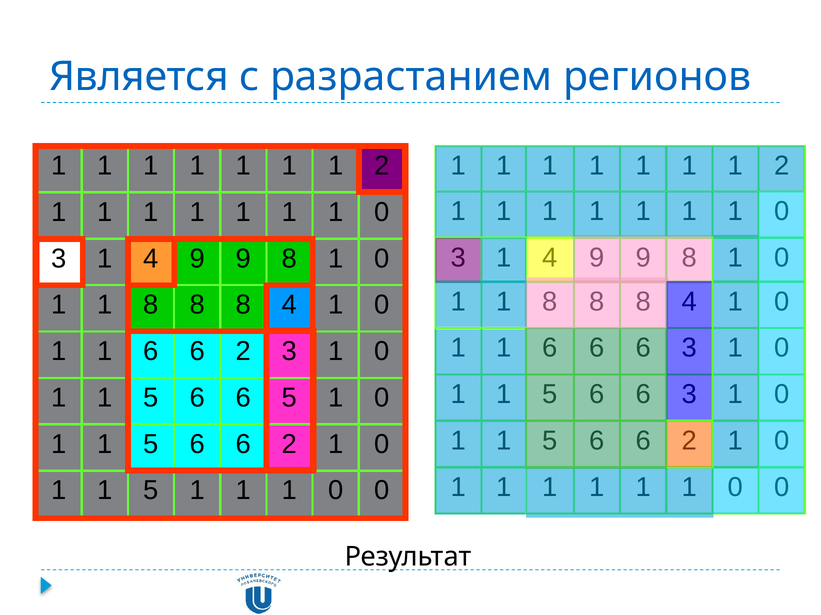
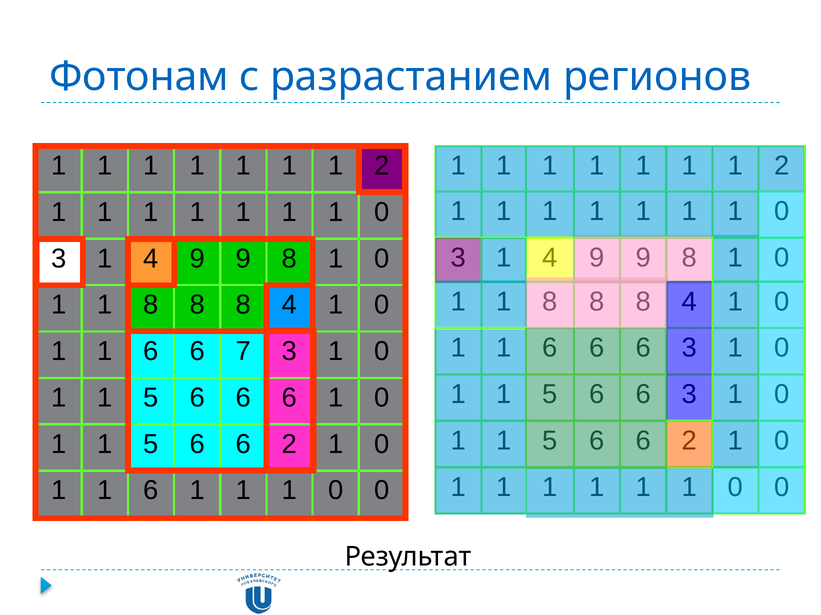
Является: Является -> Фотонам (139, 77)
1 6 6 2: 2 -> 7 (243, 352)
5 6 6 5: 5 -> 6 (289, 398)
5: 5 -> 6 (151, 491)
